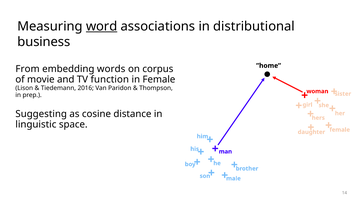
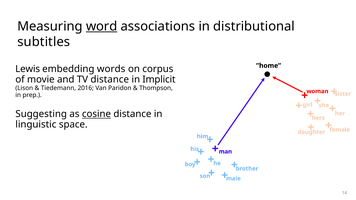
business: business -> subtitles (44, 42)
From: From -> Lewis (28, 69)
TV function: function -> distance (110, 80)
in Female: Female -> Implicit (159, 80)
cosine underline: none -> present (96, 114)
